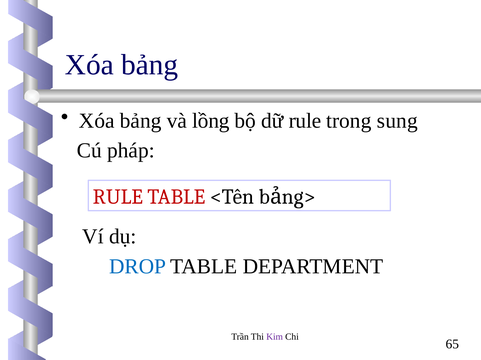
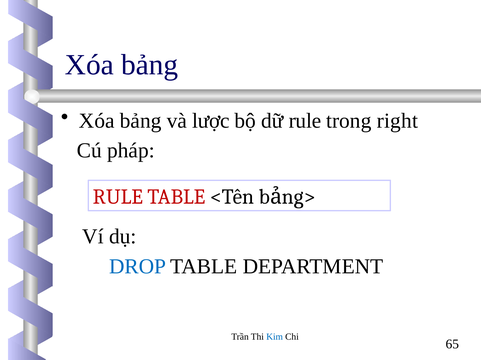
lồng: lồng -> lược (211, 121)
sung: sung -> right (397, 121)
Kim colour: purple -> blue (275, 337)
